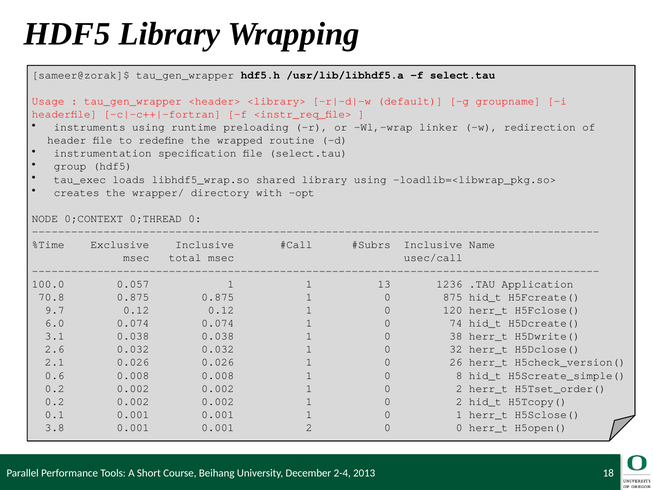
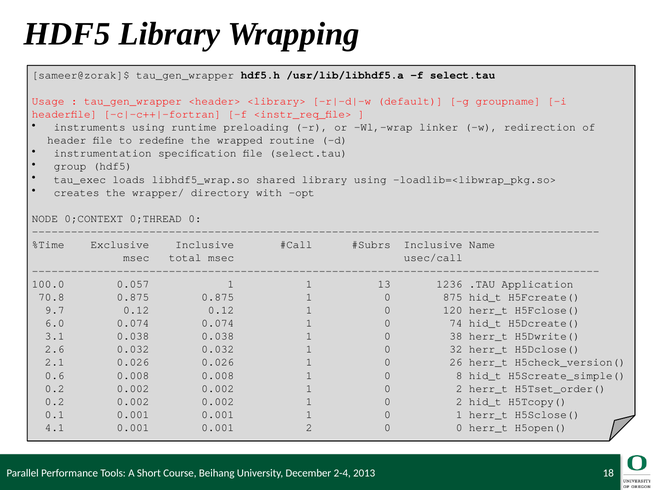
3.8: 3.8 -> 4.1 (55, 427)
